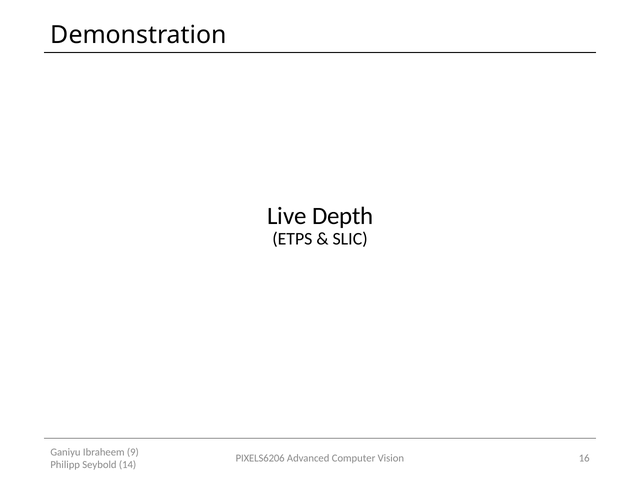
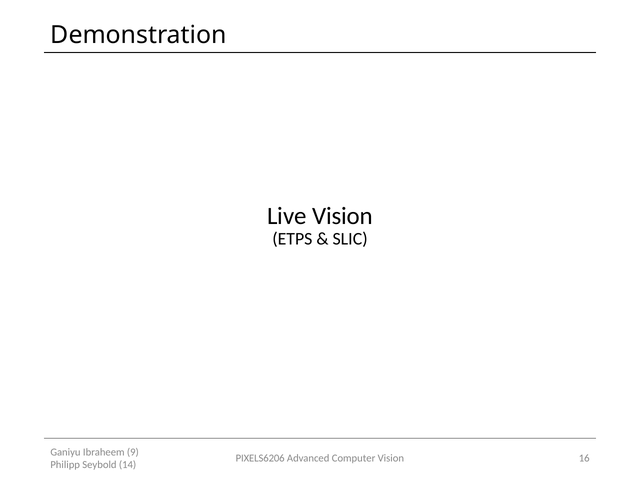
Live Depth: Depth -> Vision (343, 216)
